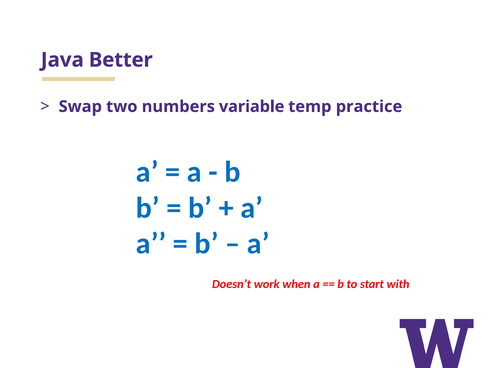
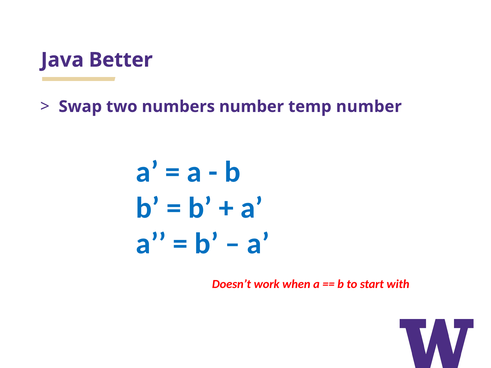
numbers variable: variable -> number (252, 107)
temp practice: practice -> number (369, 107)
